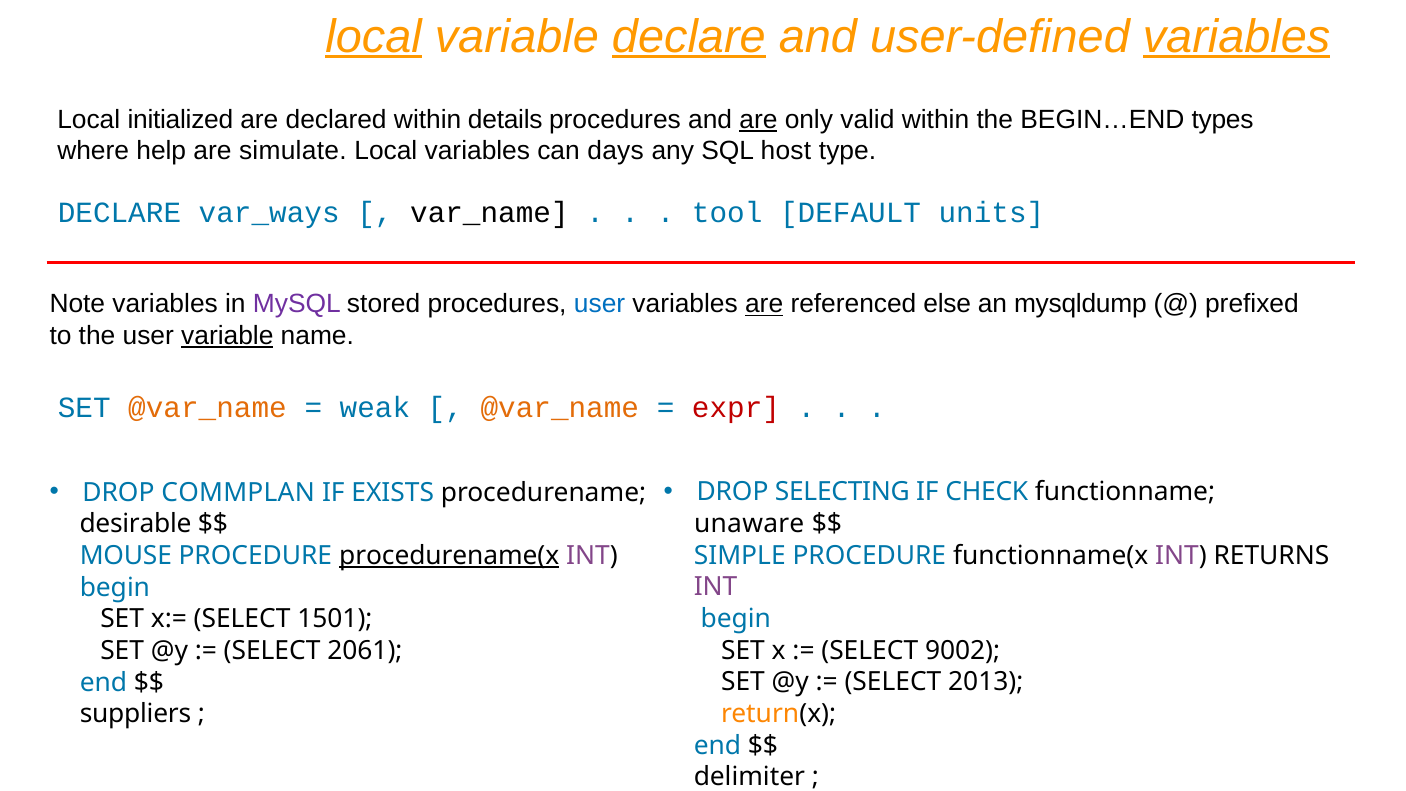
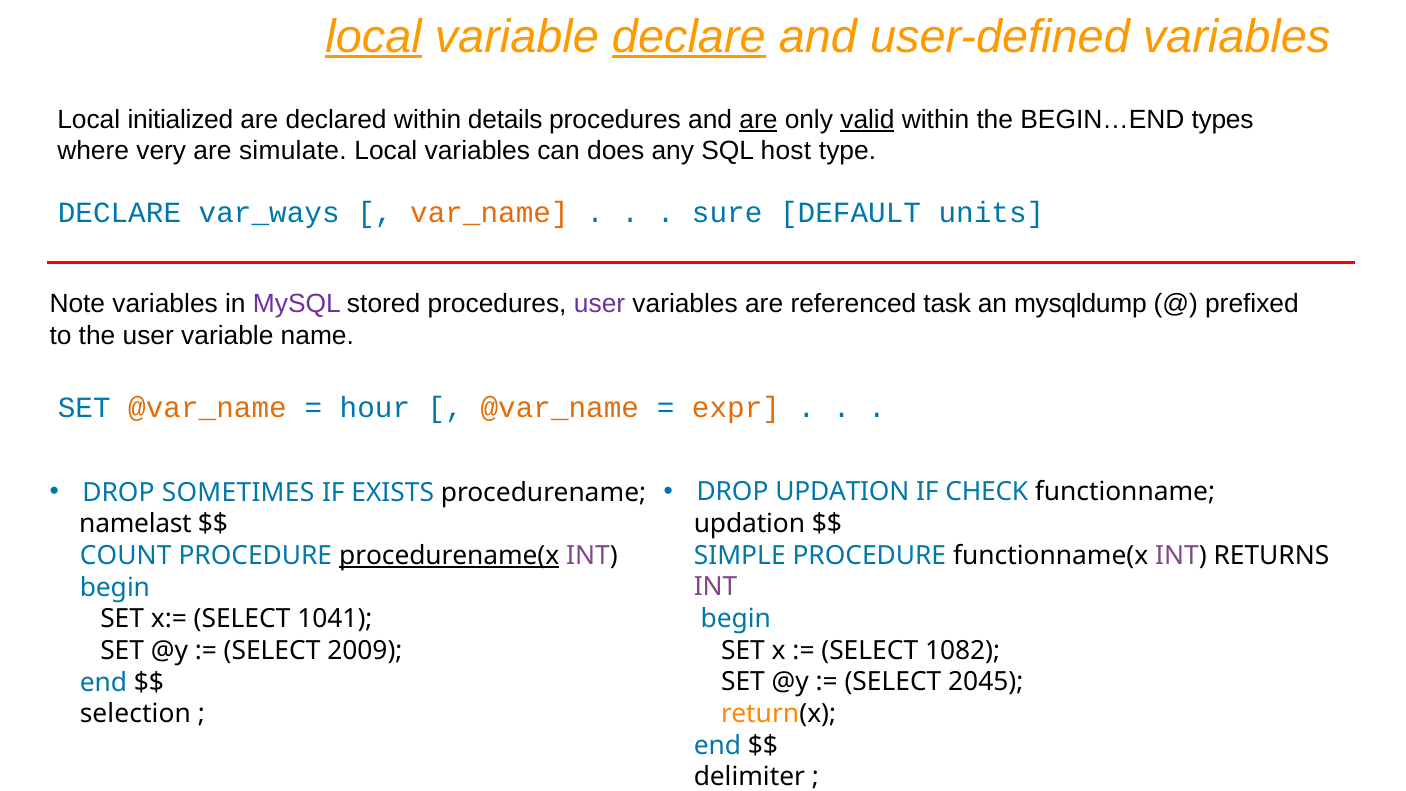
variables underline: present -> none (1237, 37)
valid underline: none -> present (867, 119)
help: help -> very (161, 151)
days: days -> does (616, 151)
var_name colour: black -> orange (489, 213)
tool: tool -> sure (727, 213)
user colour: blue -> purple (600, 304)
are underline: present -> none (764, 304)
else: else -> task (947, 304)
variable underline: present -> none (227, 336)
weak: weak -> hour (375, 407)
expr colour: red -> orange (736, 407)
DROP SELECTING: SELECTING -> UPDATION (842, 492)
COMMPLAN: COMMPLAN -> SOMETIMES (238, 493)
unaware: unaware -> updation (749, 524)
desirable: desirable -> namelast (135, 524)
MOUSE: MOUSE -> COUNT (126, 556)
1501: 1501 -> 1041 (335, 619)
9002: 9002 -> 1082 (963, 650)
2061: 2061 -> 2009 (365, 651)
2013: 2013 -> 2045 (986, 682)
suppliers: suppliers -> selection (135, 714)
